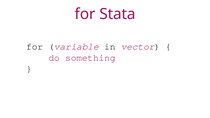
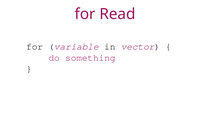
Stata: Stata -> Read (117, 14)
